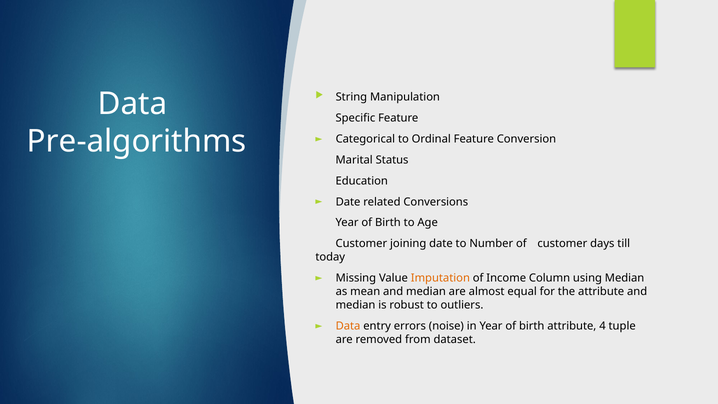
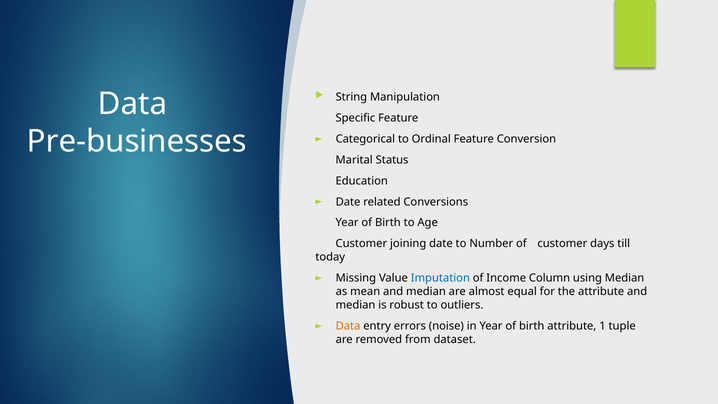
Pre-algorithms: Pre-algorithms -> Pre-businesses (137, 142)
Imputation colour: orange -> blue (440, 278)
4: 4 -> 1 (602, 326)
